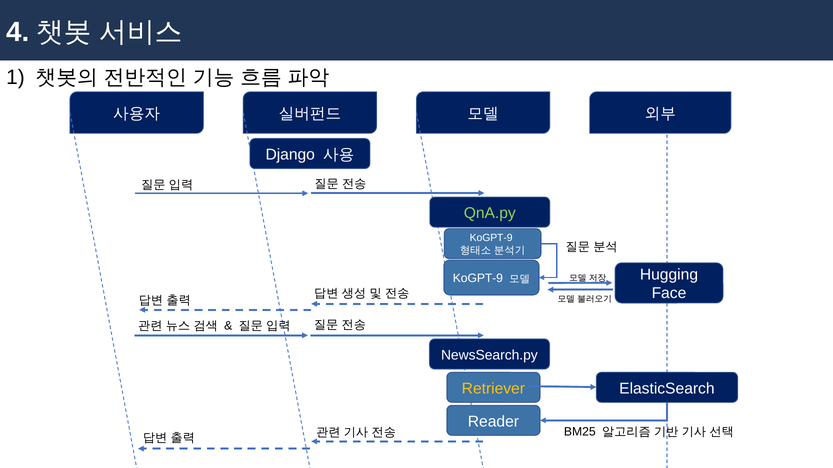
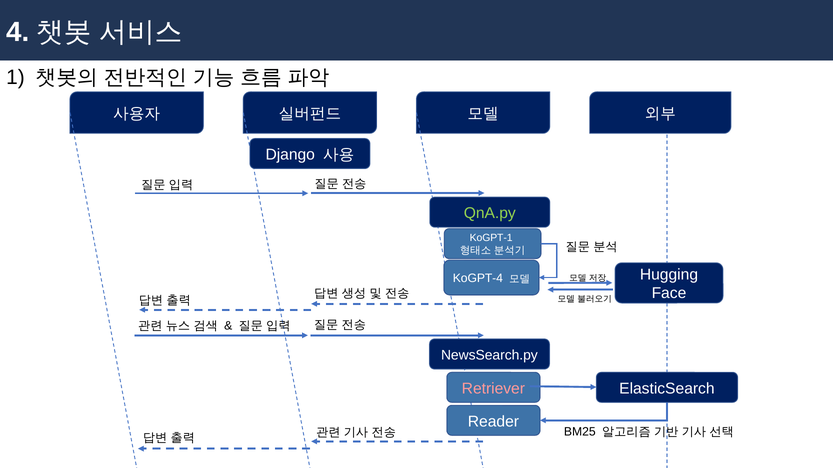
KoGPT-9: KoGPT-9 -> KoGPT-1 (491, 238)
KoGPT-9: KoGPT-9 -> KoGPT-4 (478, 279)
Retriever colour: yellow -> pink (493, 389)
